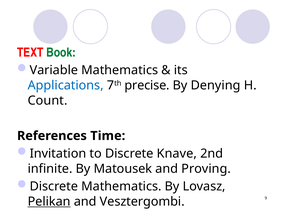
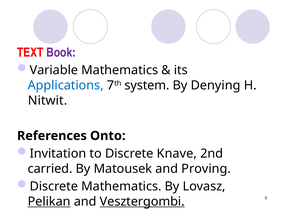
Book colour: green -> purple (61, 52)
precise: precise -> system (147, 85)
Count: Count -> Nitwit (48, 100)
Time: Time -> Onto (108, 136)
infinite: infinite -> carried (50, 169)
Vesztergombi underline: none -> present (142, 201)
